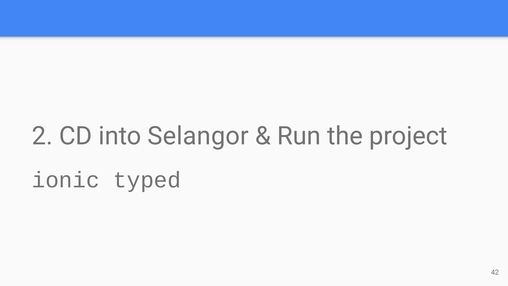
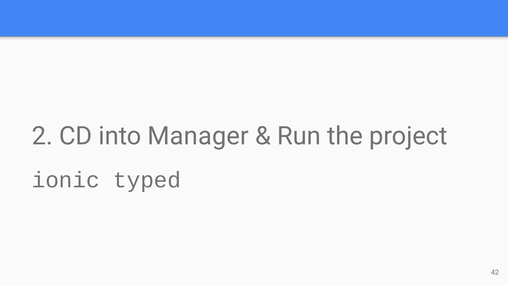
Selangor: Selangor -> Manager (198, 136)
